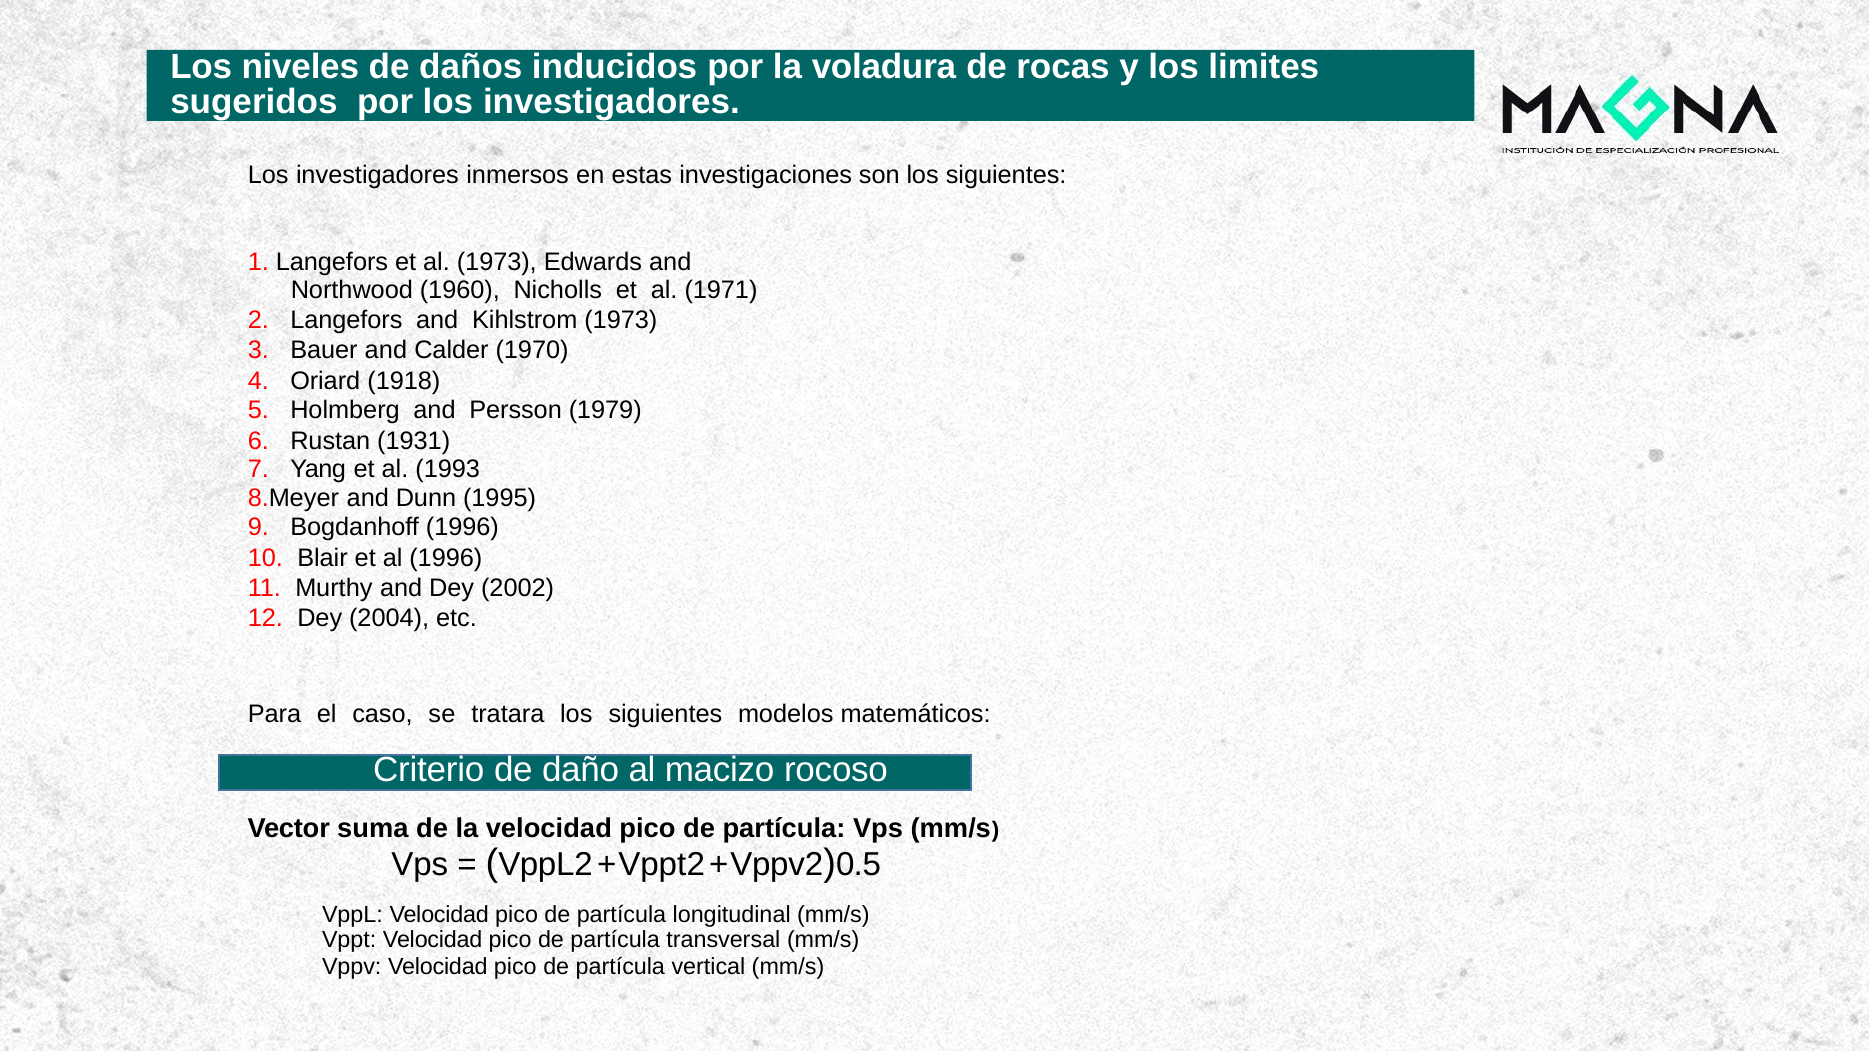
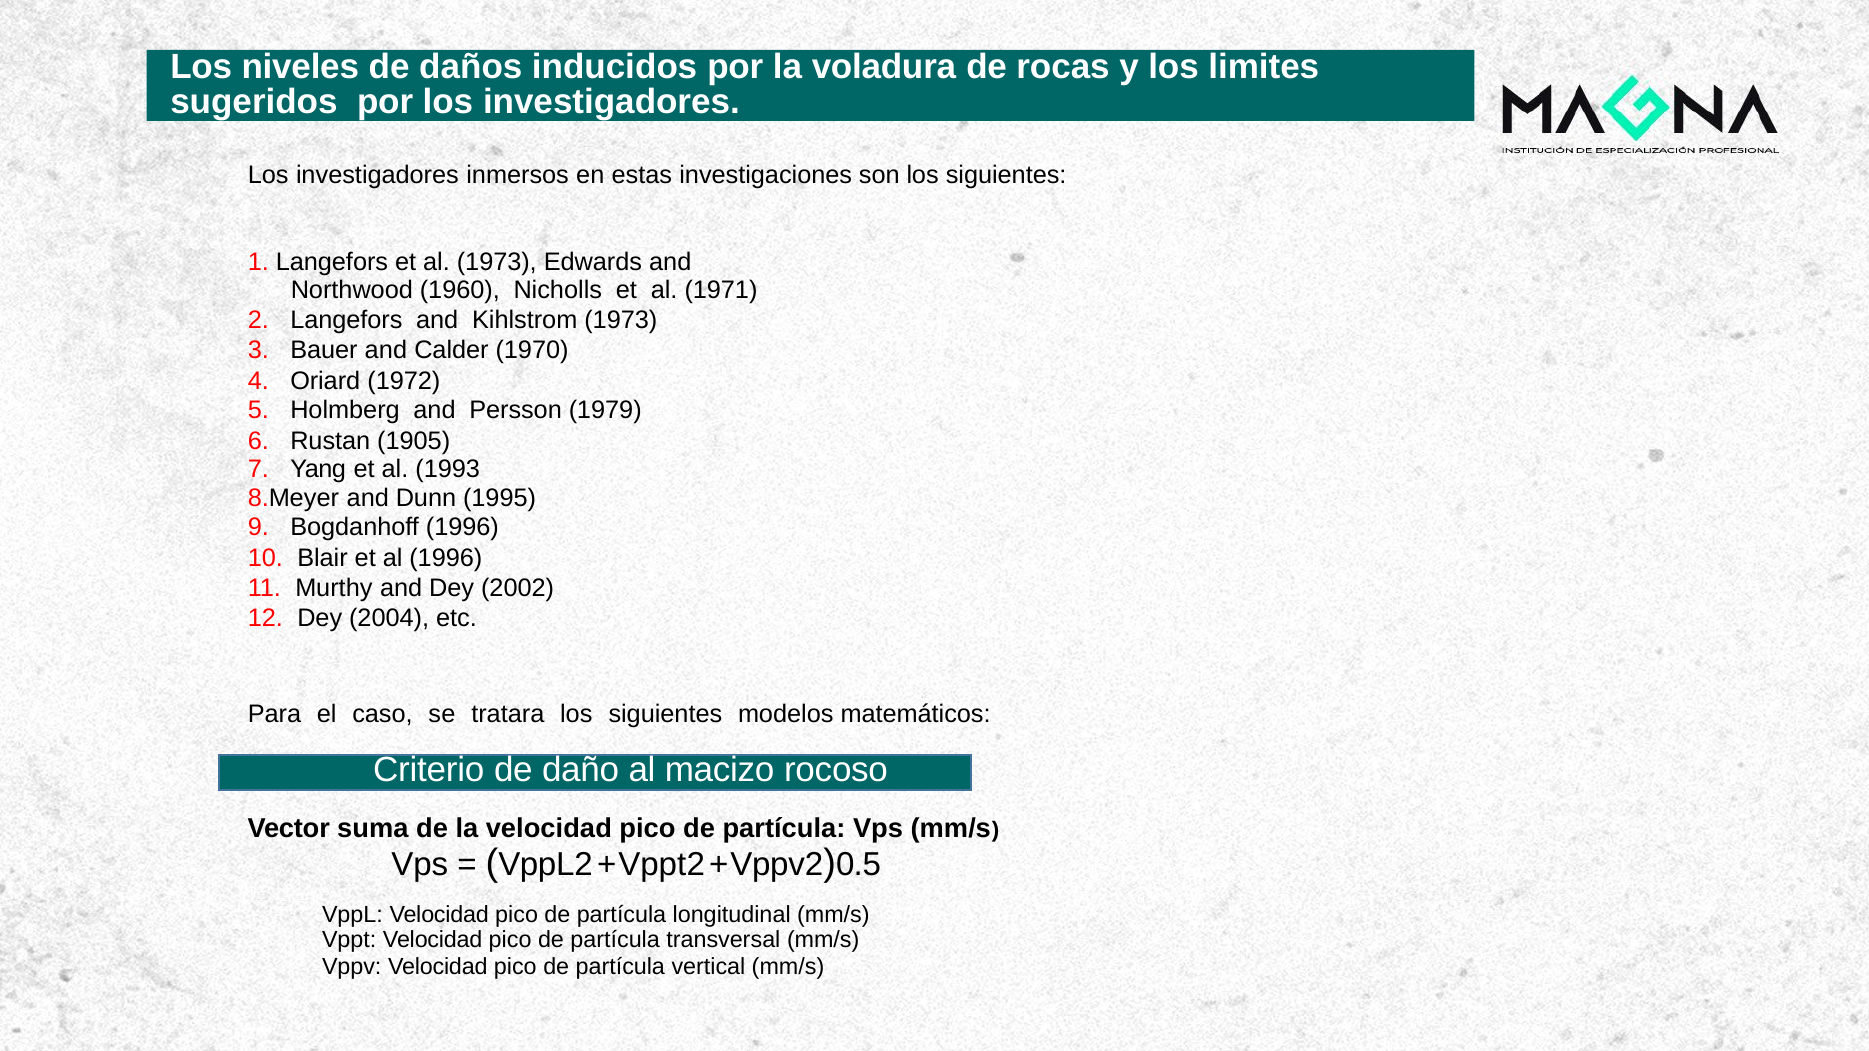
1918: 1918 -> 1972 (404, 381)
1931: 1931 -> 1905 (414, 441)
